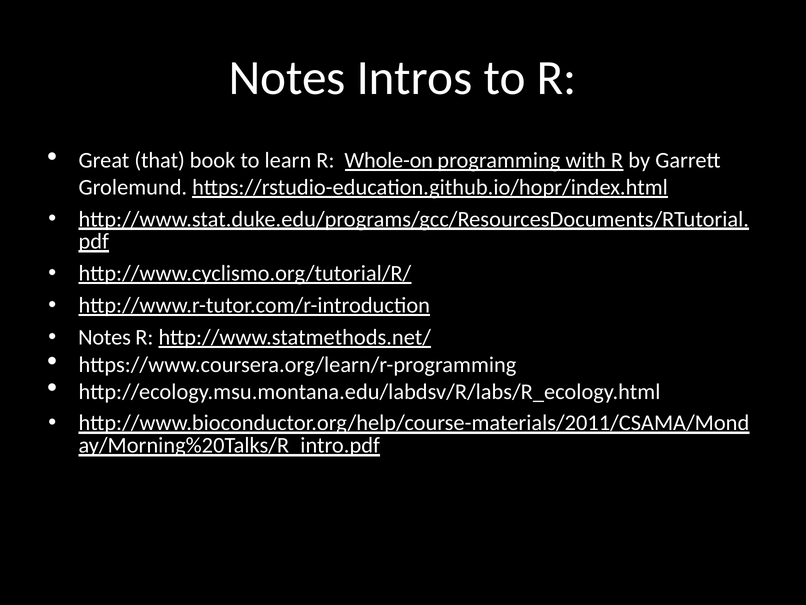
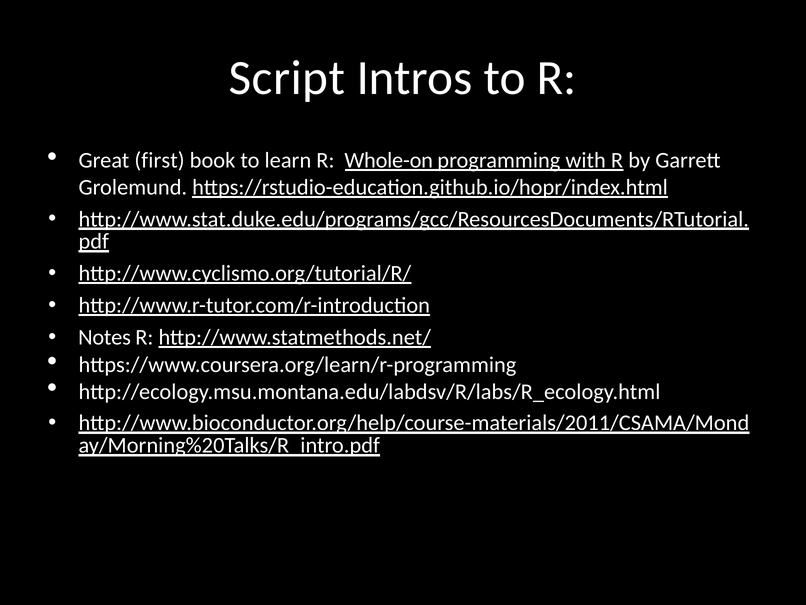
Notes: Notes -> Script (287, 78)
that: that -> first (160, 160)
